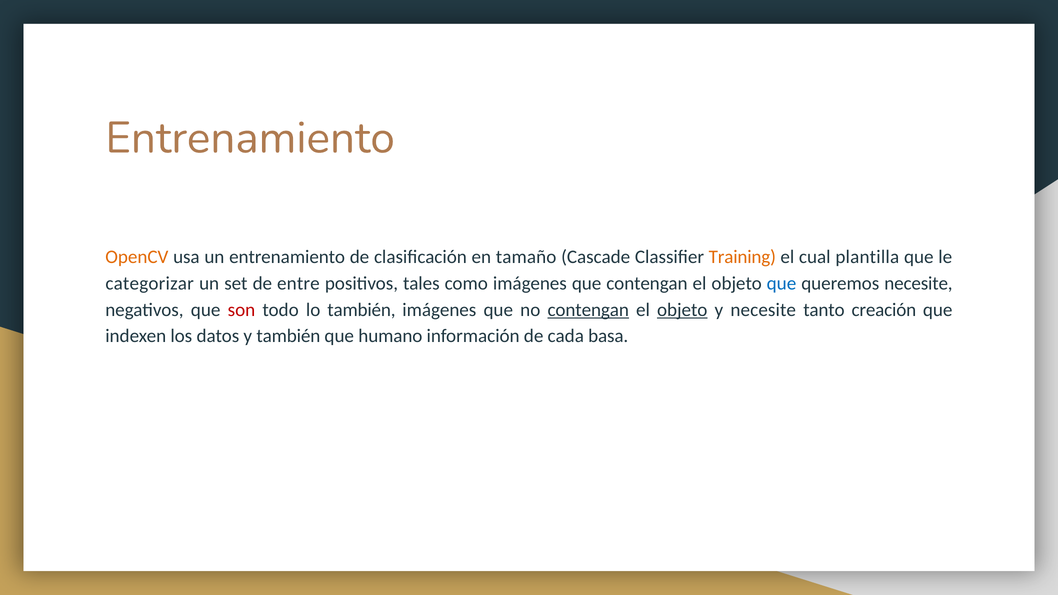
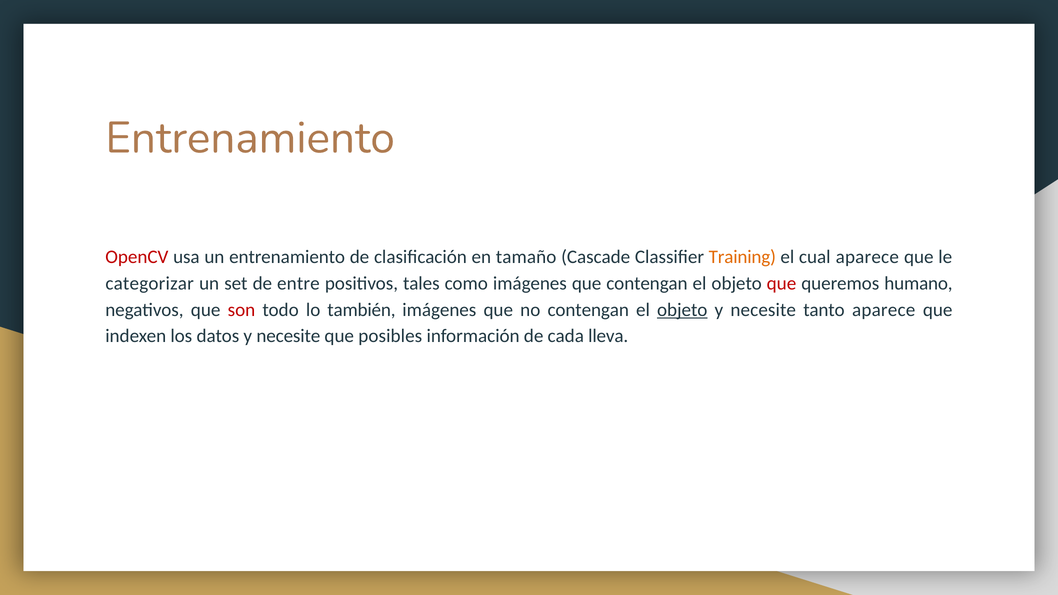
OpenCV colour: orange -> red (137, 257)
cual plantilla: plantilla -> aparece (867, 257)
que colour: blue -> red (781, 284)
queremos necesite: necesite -> humano (918, 284)
contengan underline: present -> none (588, 310)
tanto creación: creación -> aparece (884, 310)
datos y también: también -> necesite (288, 336)
humano: humano -> posibles (390, 336)
basa: basa -> lleva (608, 336)
